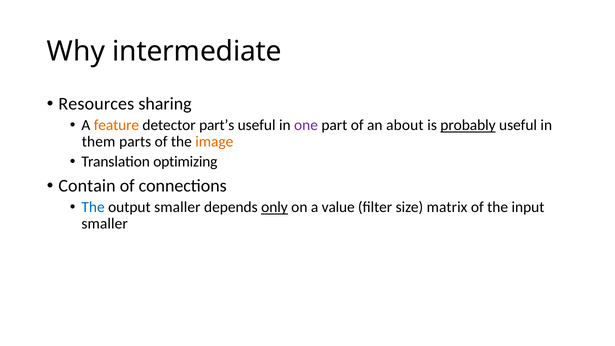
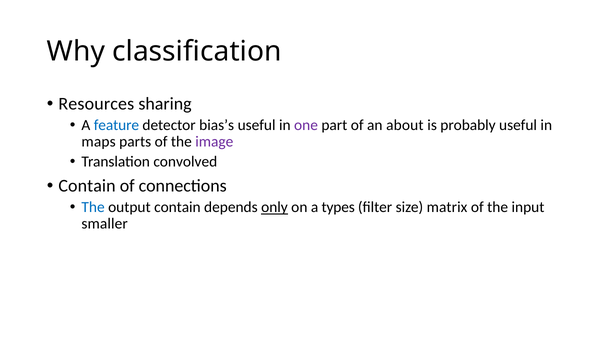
intermediate: intermediate -> classification (197, 52)
feature colour: orange -> blue (116, 125)
part’s: part’s -> bias’s (217, 125)
probably underline: present -> none (468, 125)
them: them -> maps (99, 142)
image colour: orange -> purple (214, 142)
optimizing: optimizing -> convolved (185, 162)
output smaller: smaller -> contain (177, 207)
value: value -> types (338, 207)
